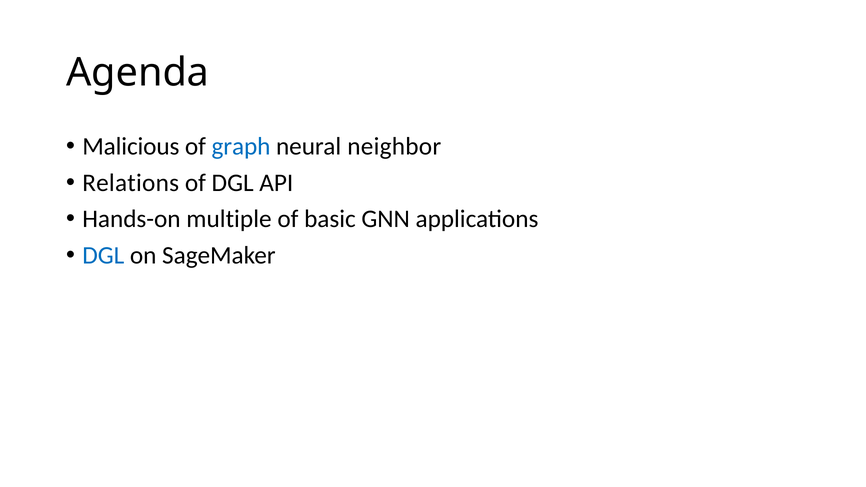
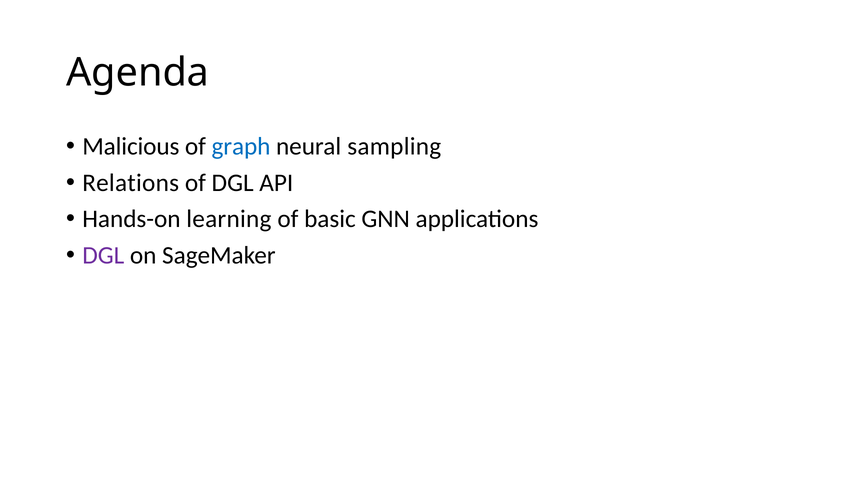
neighbor: neighbor -> sampling (394, 146)
multiple: multiple -> learning (229, 219)
DGL colour: blue -> purple (103, 255)
